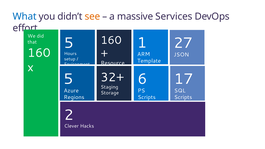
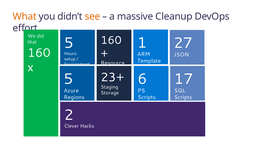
What colour: blue -> orange (25, 16)
Services: Services -> Cleanup (174, 16)
32+: 32+ -> 23+ (113, 77)
